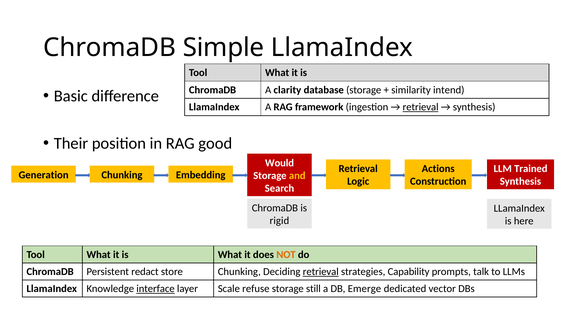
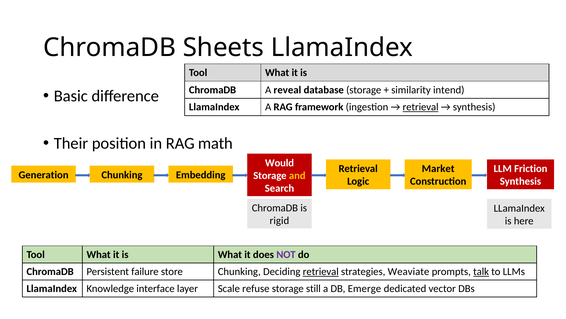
Simple: Simple -> Sheets (223, 48)
clarity: clarity -> reveal (287, 90)
good: good -> math (215, 143)
Actions: Actions -> Market (438, 168)
Trained: Trained -> Friction (531, 168)
NOT colour: orange -> purple (286, 254)
redact: redact -> failure (145, 271)
Capability: Capability -> Weaviate (409, 271)
talk underline: none -> present (481, 271)
interface underline: present -> none (156, 288)
